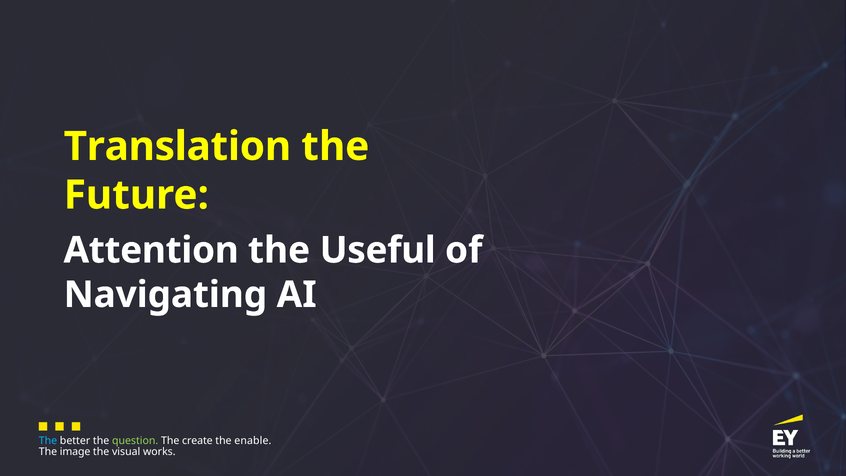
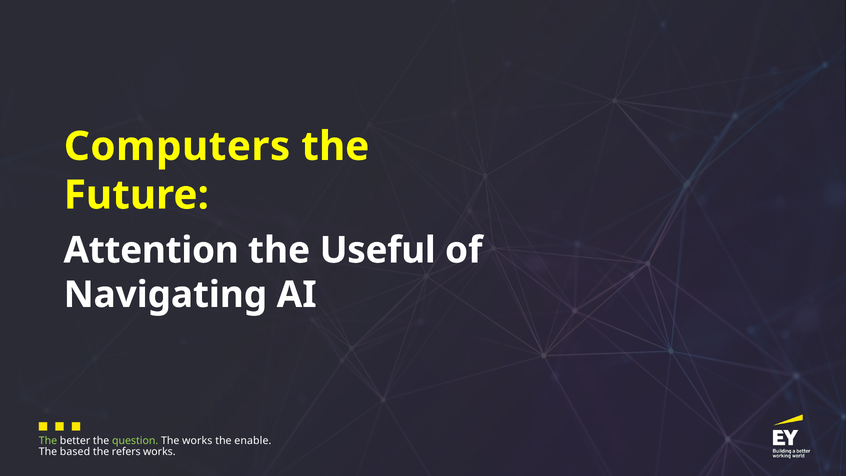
Translation: Translation -> Computers (177, 146)
The colour: light blue -> light green (48, 441)
The create: create -> works (197, 441)
image: image -> based (75, 451)
visual: visual -> refers (126, 451)
